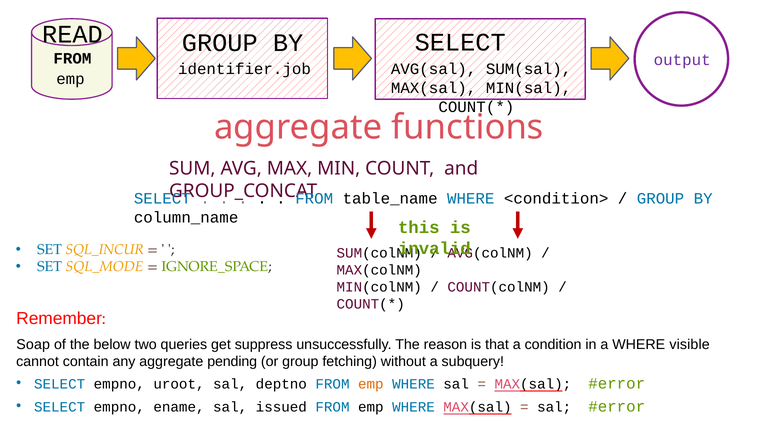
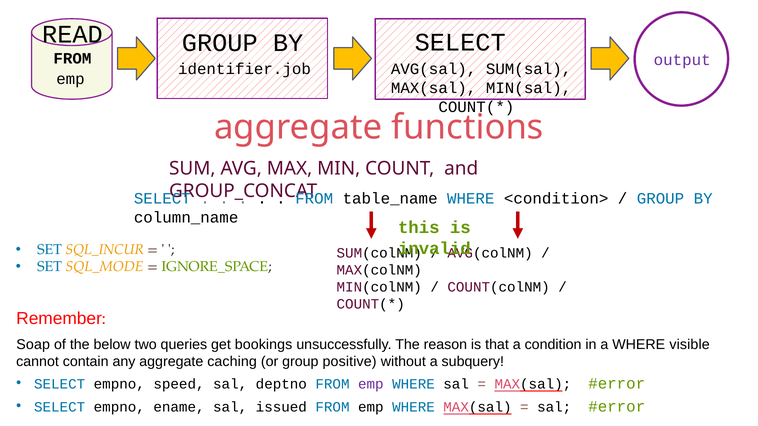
suppress: suppress -> bookings (264, 345)
pending: pending -> caching (232, 362)
fetching: fetching -> positive (350, 362)
uroot: uroot -> speed (179, 385)
emp colour: orange -> purple (371, 385)
